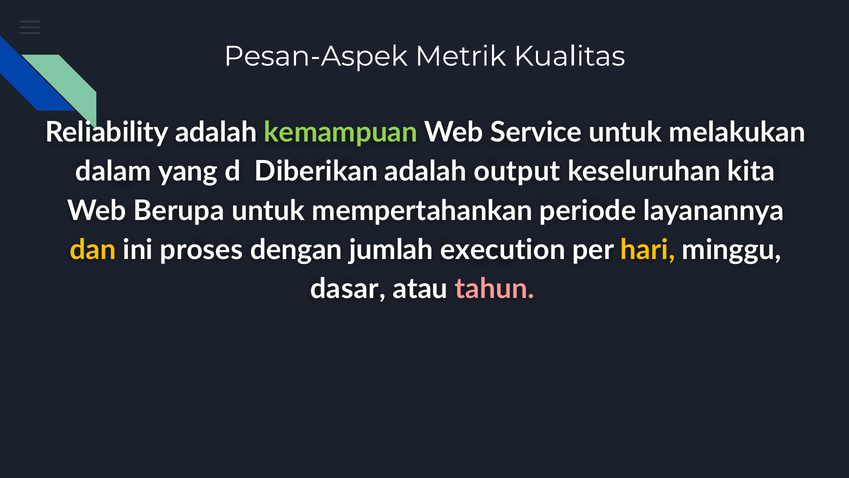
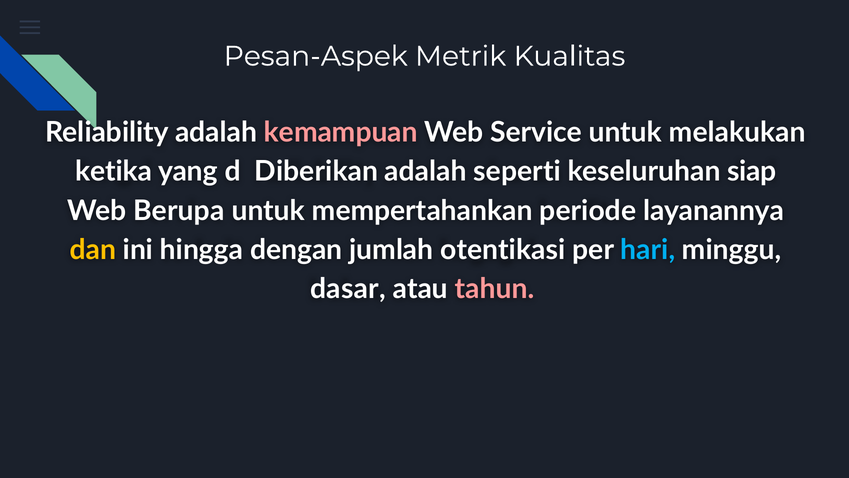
kemampuan colour: light green -> pink (341, 132)
dalam: dalam -> ketika (114, 171)
output: output -> seperti (517, 171)
kita: kita -> siap (752, 171)
proses: proses -> hingga (202, 250)
execution: execution -> otentikasi (503, 250)
hari colour: yellow -> light blue (648, 250)
